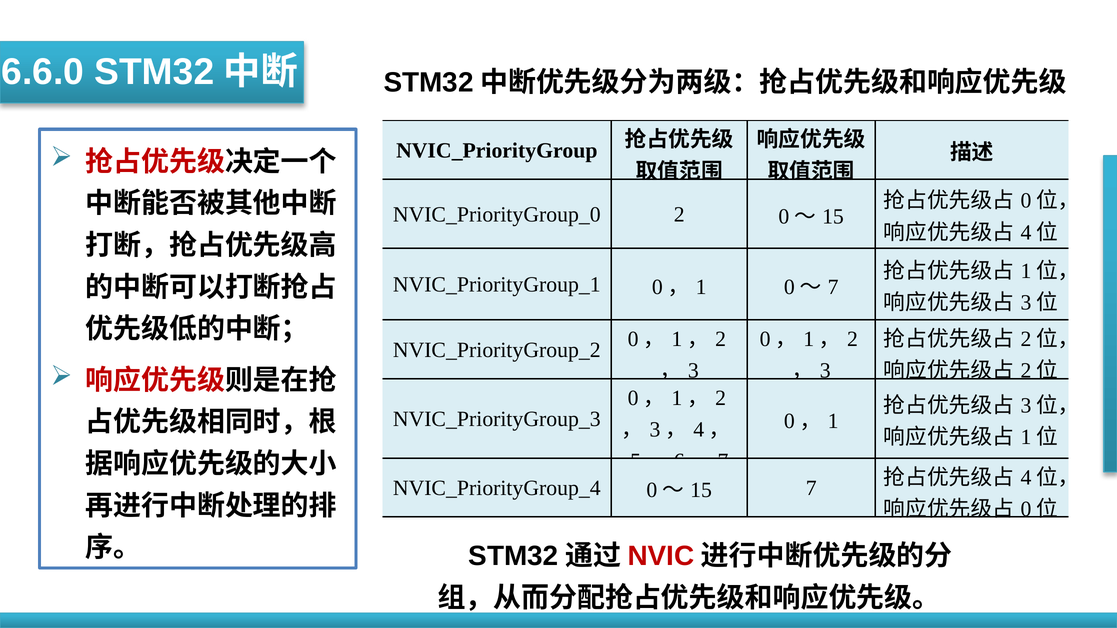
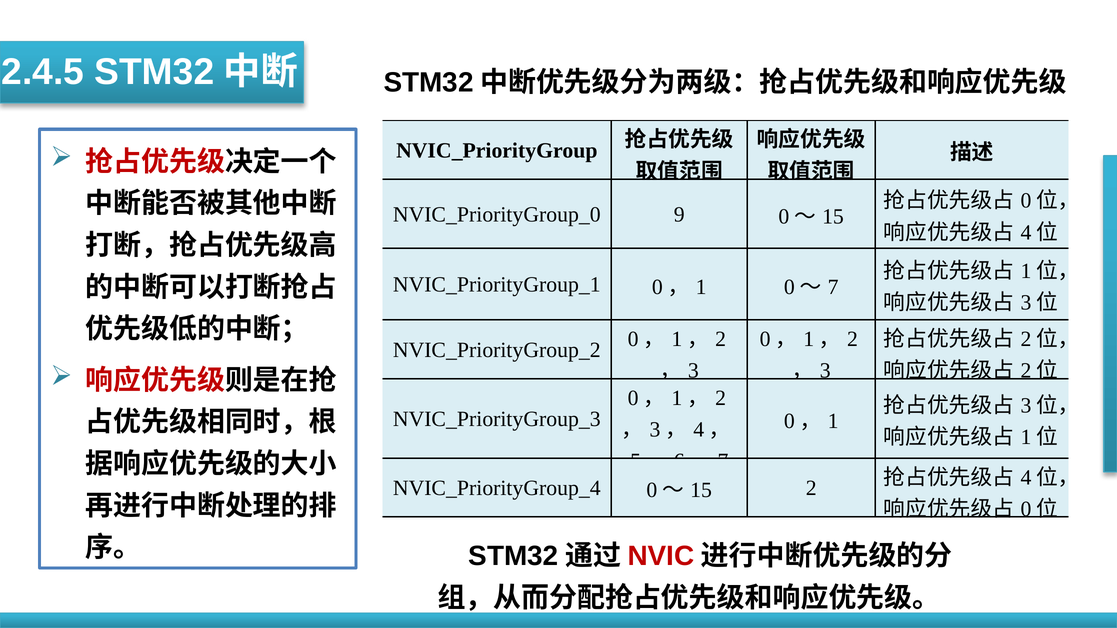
6.6.0: 6.6.0 -> 2.4.5 (43, 72)
2: 2 -> 9 (679, 215)
7: 7 -> 2 (811, 488)
